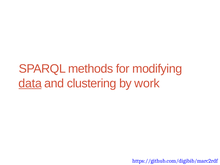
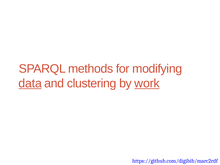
work underline: none -> present (147, 83)
